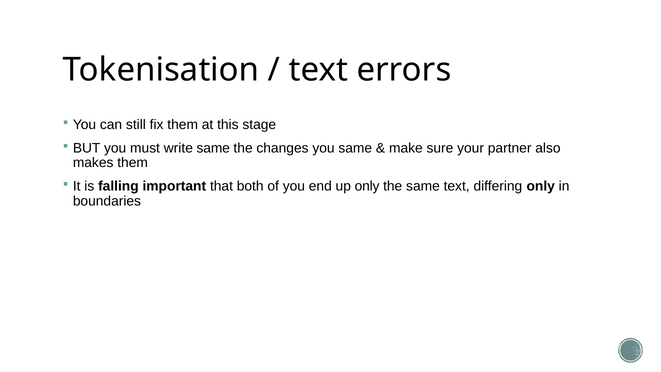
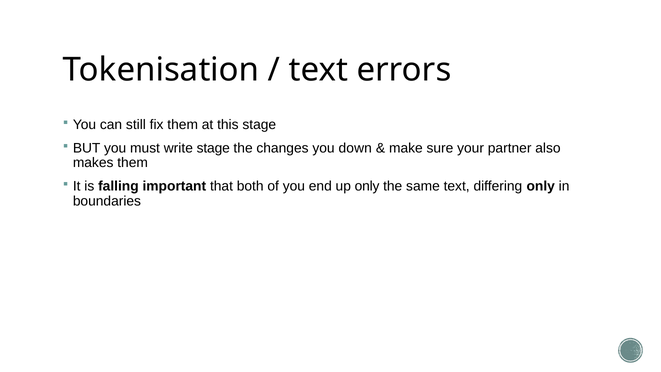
write same: same -> stage (213, 148)
you same: same -> down (355, 148)
